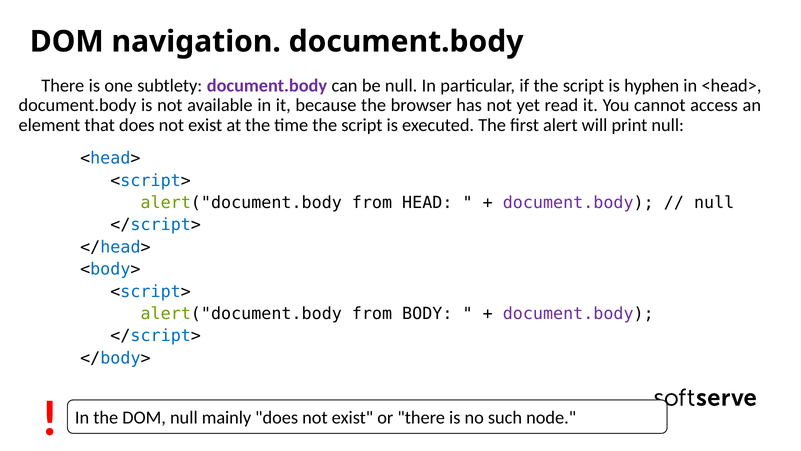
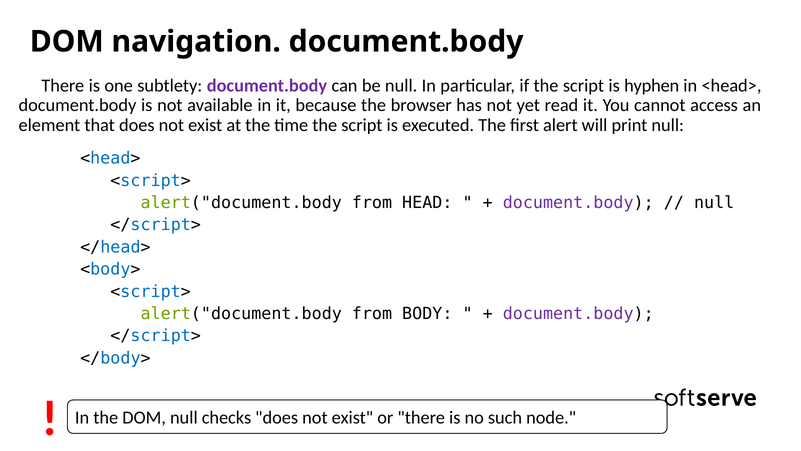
mainly: mainly -> checks (227, 418)
